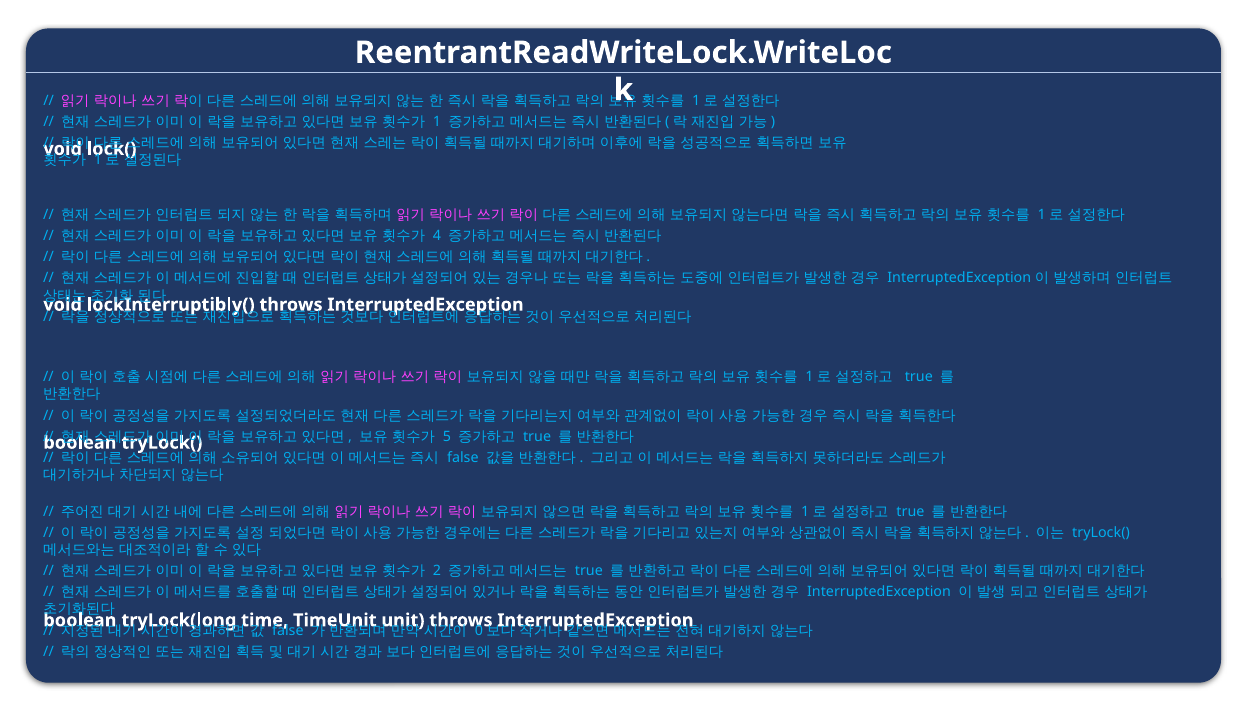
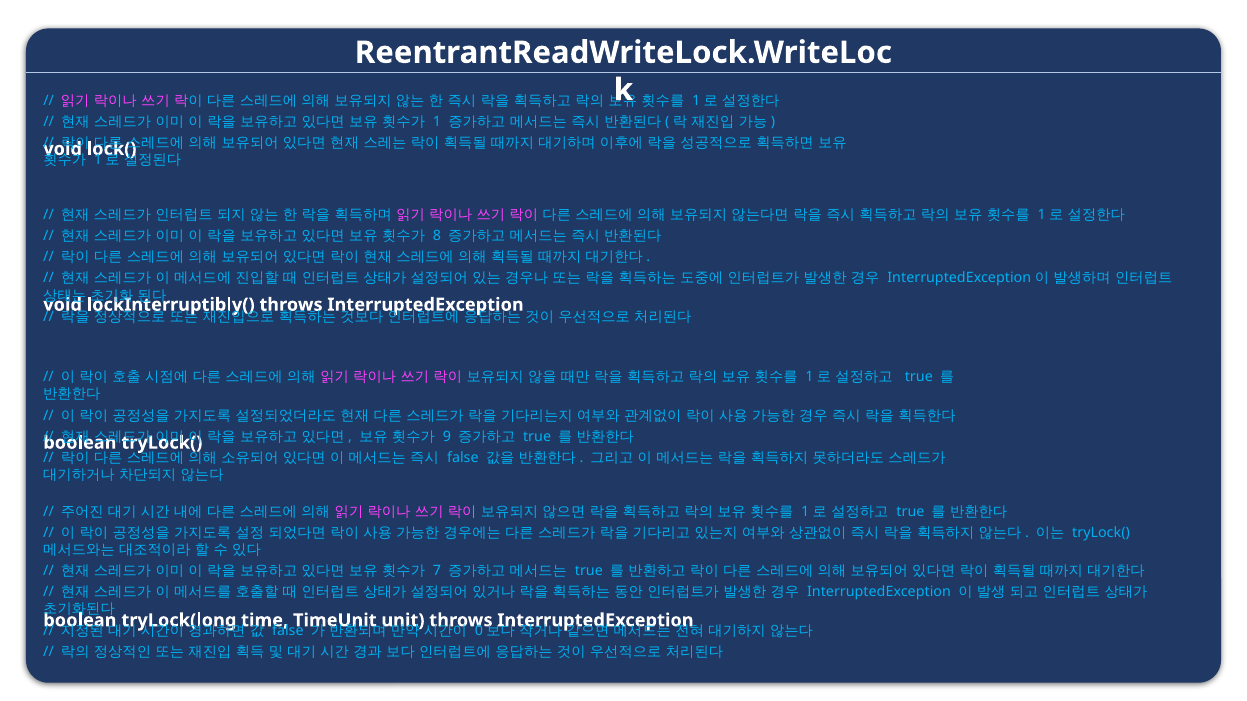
4: 4 -> 8 (437, 236)
5: 5 -> 9 (447, 437)
2: 2 -> 7 (437, 571)
